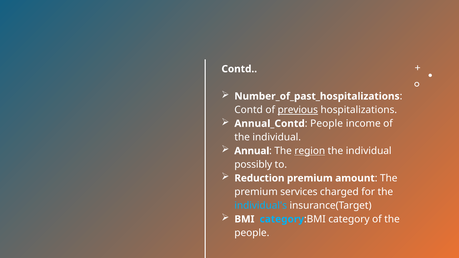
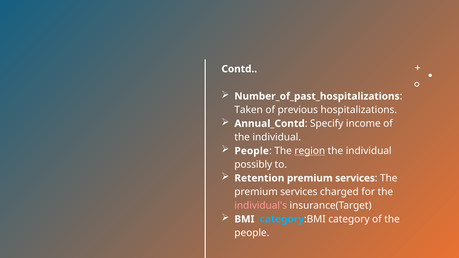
Contd: Contd -> Taken (249, 110)
previous underline: present -> none (298, 110)
People: People -> Specify (327, 124)
Annual: Annual -> People (252, 151)
Reduction: Reduction -> Retention (259, 178)
amount: amount -> services (355, 178)
individual's colour: light blue -> pink (261, 206)
